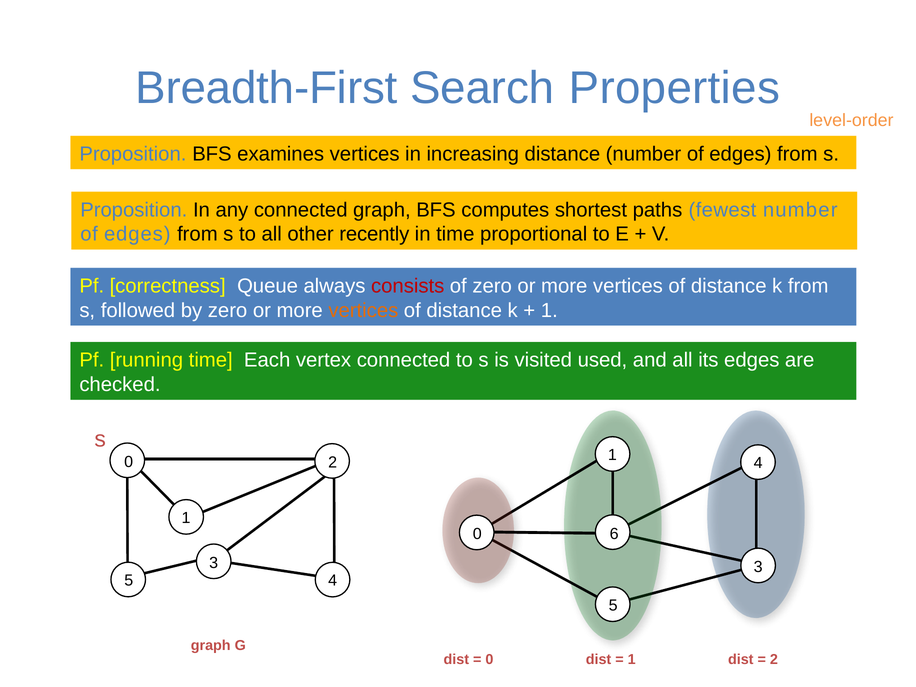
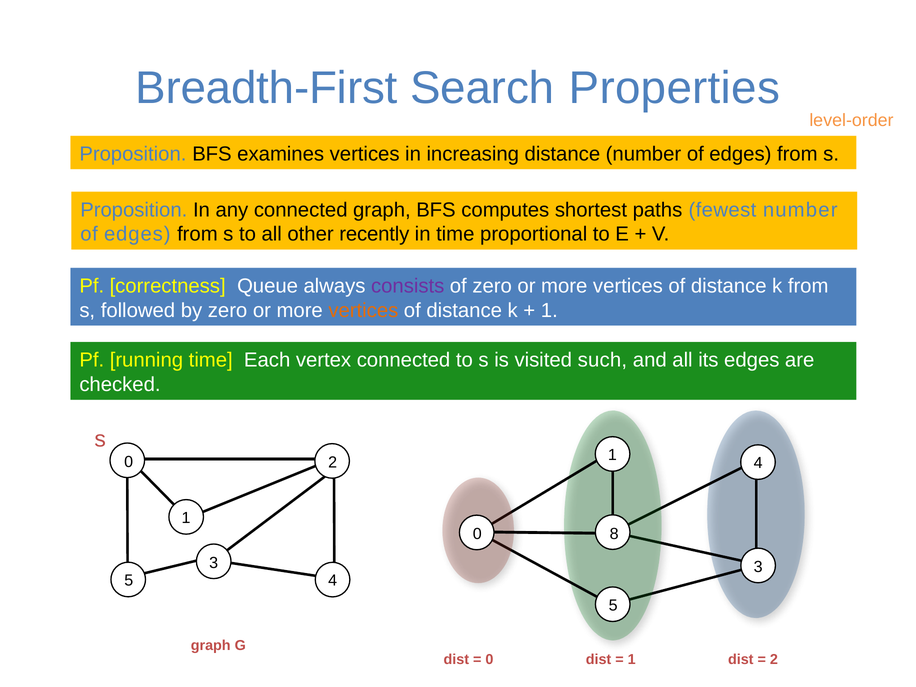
consists colour: red -> purple (408, 286)
used: used -> such (602, 360)
6: 6 -> 8 (614, 534)
